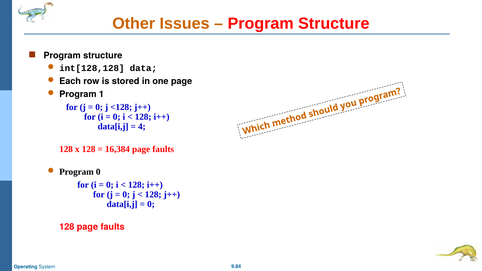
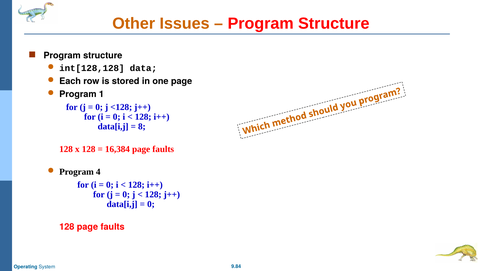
4: 4 -> 8 (142, 127)
Program 0: 0 -> 4 (98, 172)
